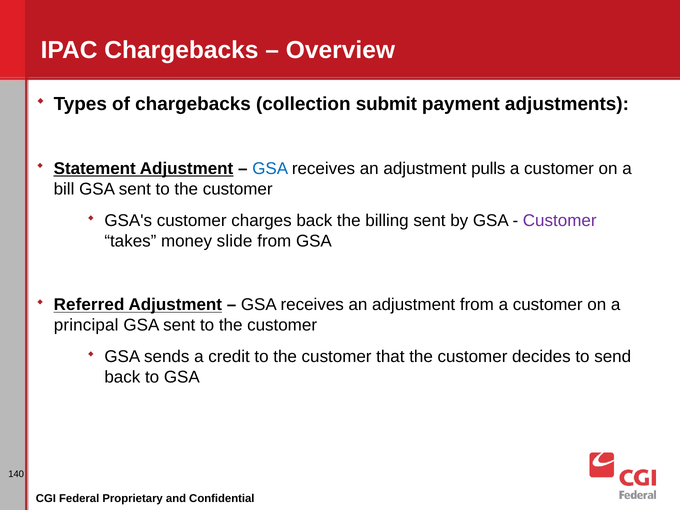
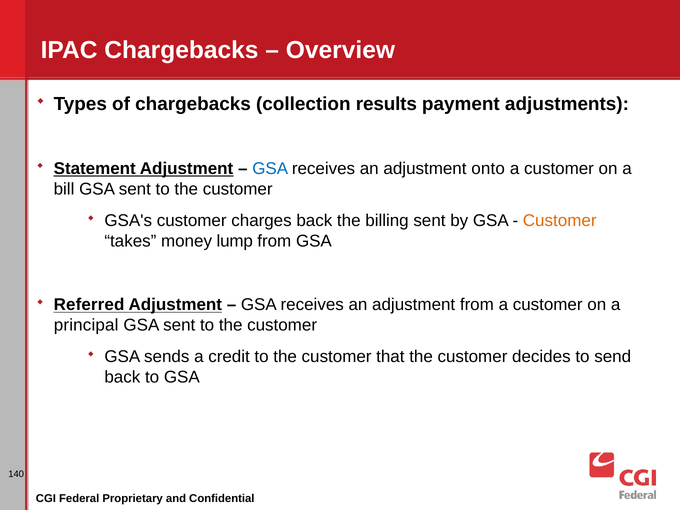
submit: submit -> results (386, 104)
pulls: pulls -> onto (488, 169)
Customer colour: purple -> orange (560, 221)
slide: slide -> lump (235, 241)
